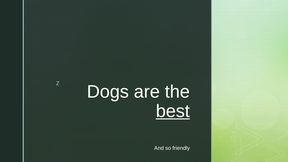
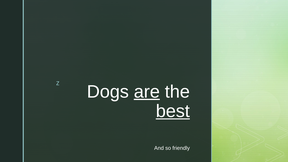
are underline: none -> present (147, 92)
